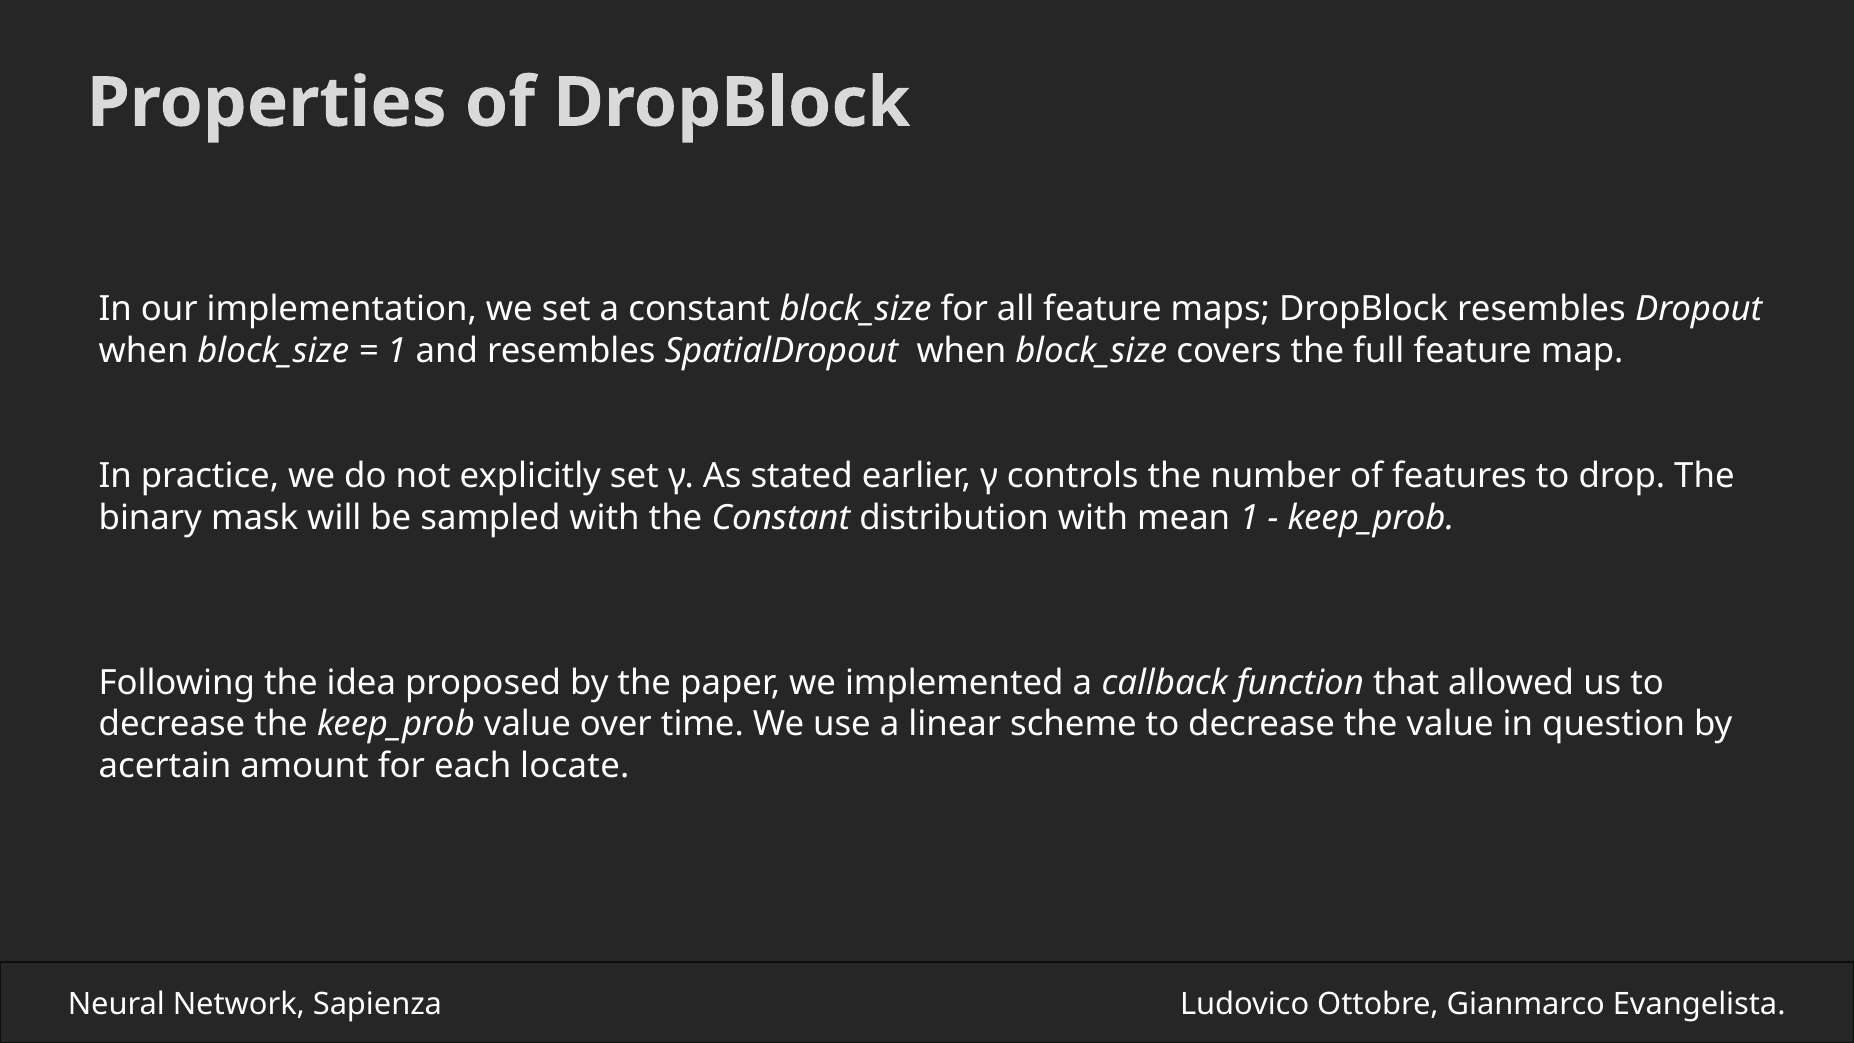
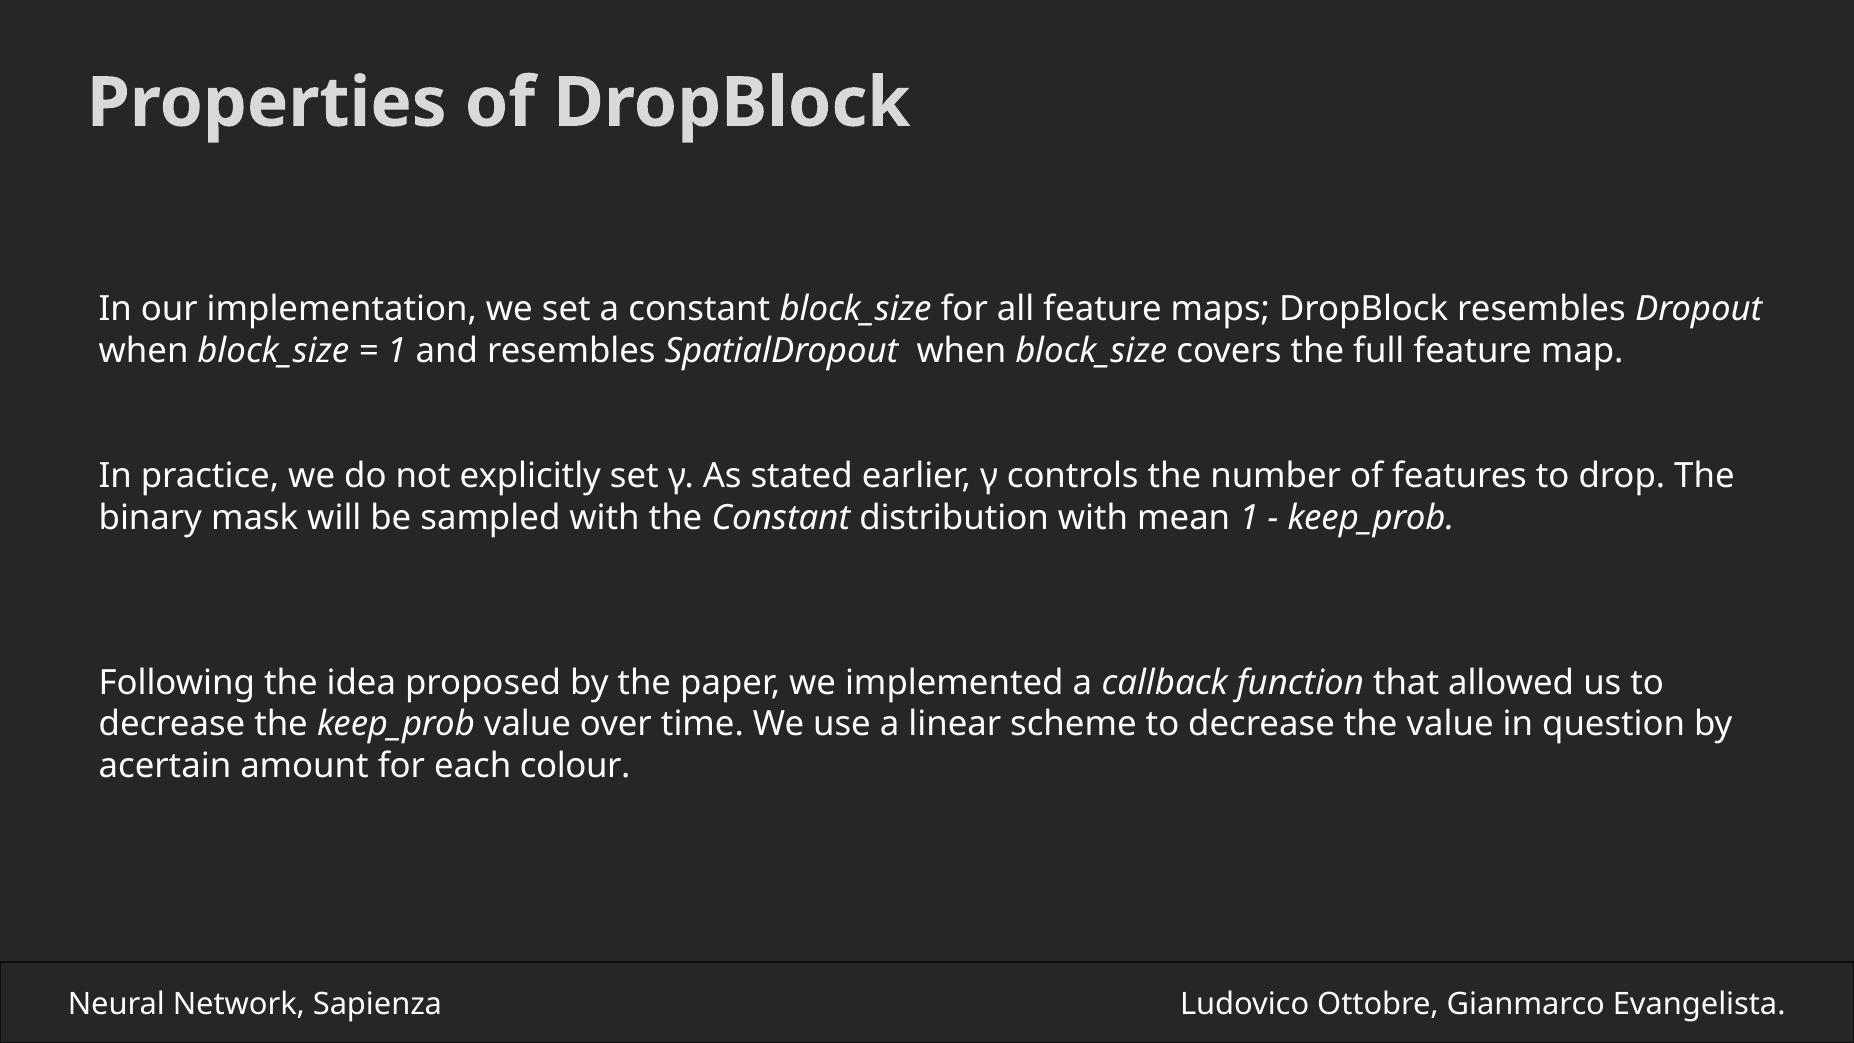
locate: locate -> colour (575, 766)
